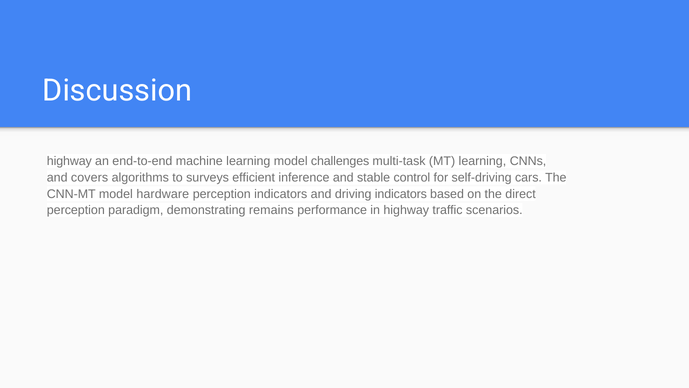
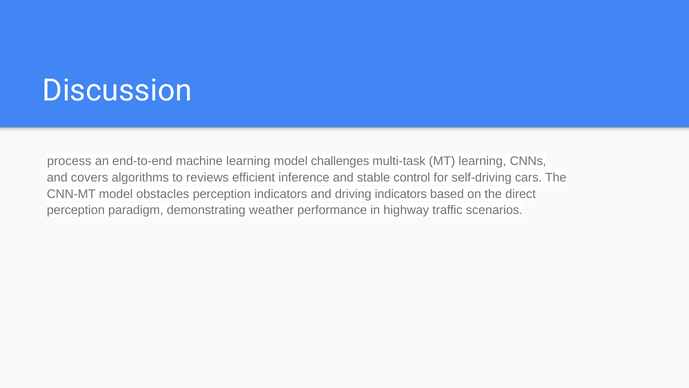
highway: highway -> process (69, 161)
surveys: surveys -> reviews (207, 177)
hardware: hardware -> obstacles (163, 194)
remains: remains -> weather (271, 210)
